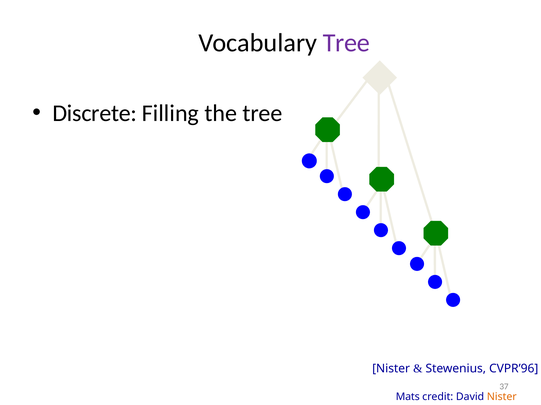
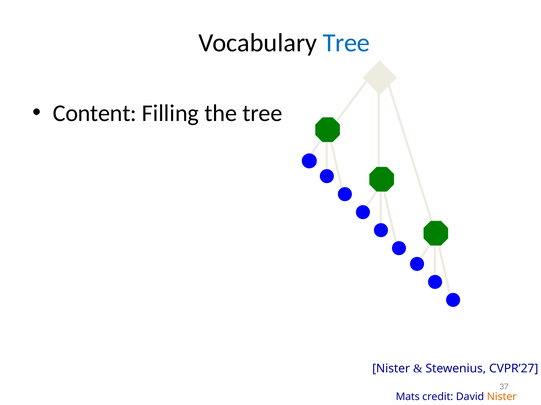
Tree colour: purple -> blue (346, 43)
Discrete: Discrete -> Content (95, 113)
CVPR’96: CVPR’96 -> CVPR’27 (514, 369)
